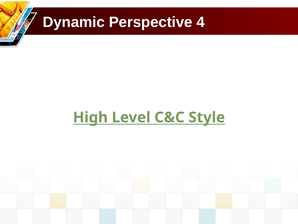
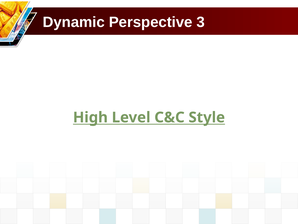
4: 4 -> 3 (201, 22)
